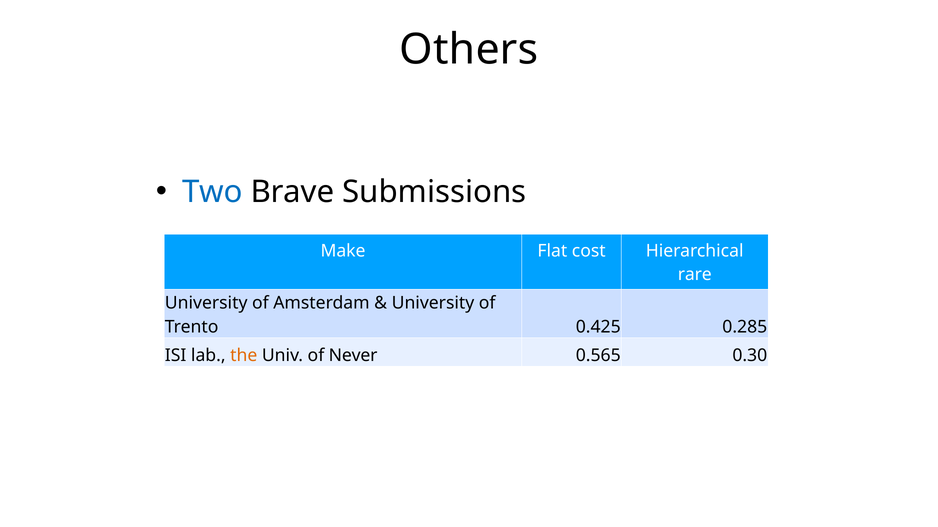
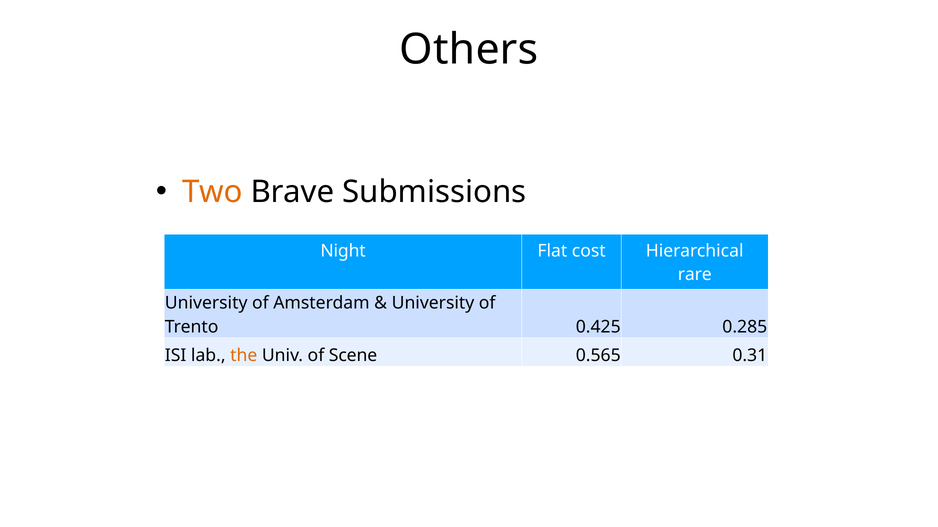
Two colour: blue -> orange (213, 192)
Make: Make -> Night (343, 251)
Never: Never -> Scene (353, 356)
0.30: 0.30 -> 0.31 (750, 356)
